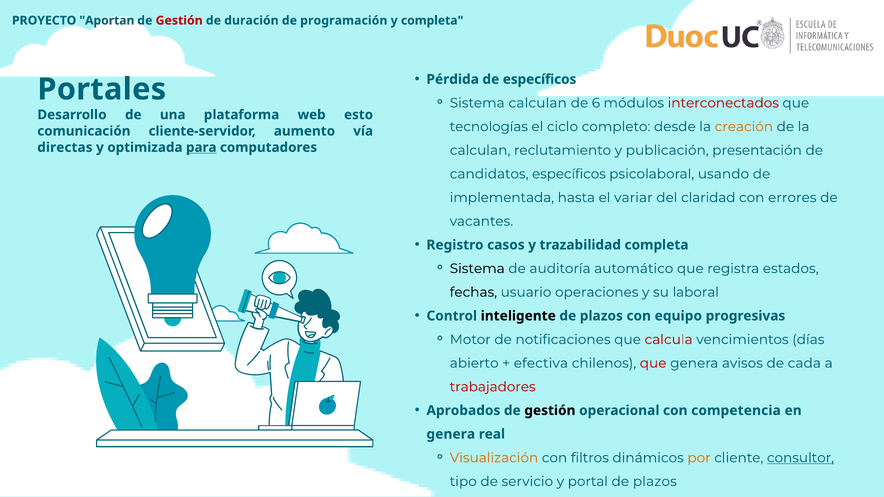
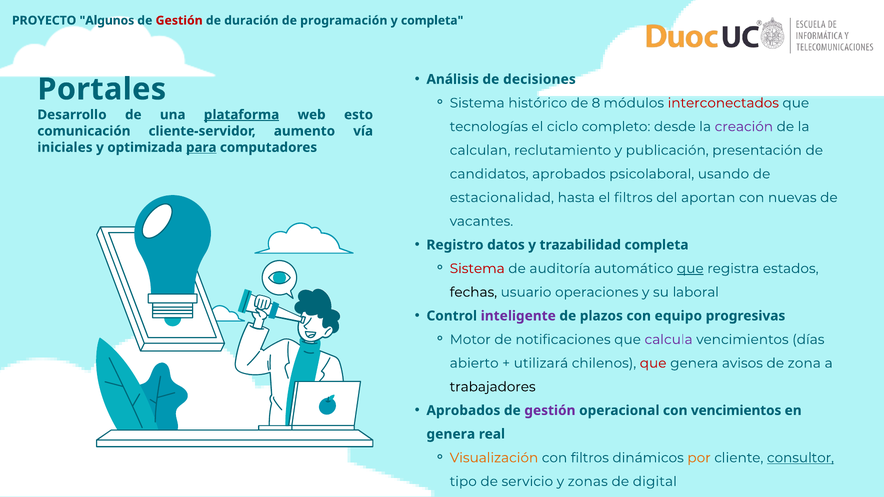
Aportan: Aportan -> Algunos (107, 21)
Pérdida: Pérdida -> Análisis (453, 79)
de específicos: específicos -> decisiones (539, 79)
Sistema calculan: calculan -> histórico (538, 103)
6: 6 -> 8 (596, 103)
plataforma underline: none -> present (242, 115)
creación colour: orange -> purple (744, 127)
directas: directas -> iniciales (65, 147)
candidatos específicos: específicos -> aprobados (569, 174)
implementada: implementada -> estacionalidad (502, 198)
el variar: variar -> filtros (633, 198)
claridad: claridad -> aportan (708, 198)
errores: errores -> nuevas (792, 198)
casos: casos -> datos (506, 245)
Sistema colour: black -> red (477, 269)
que underline: none -> present (690, 269)
inteligente colour: black -> purple (518, 316)
calcula colour: red -> purple (669, 340)
efectiva: efectiva -> utilizará (541, 363)
cada: cada -> zona (804, 363)
trabajadores colour: red -> black (493, 387)
gestión colour: black -> purple (550, 411)
con competencia: competencia -> vencimientos (736, 411)
portal: portal -> zonas (588, 482)
plazos: plazos -> digital (655, 482)
